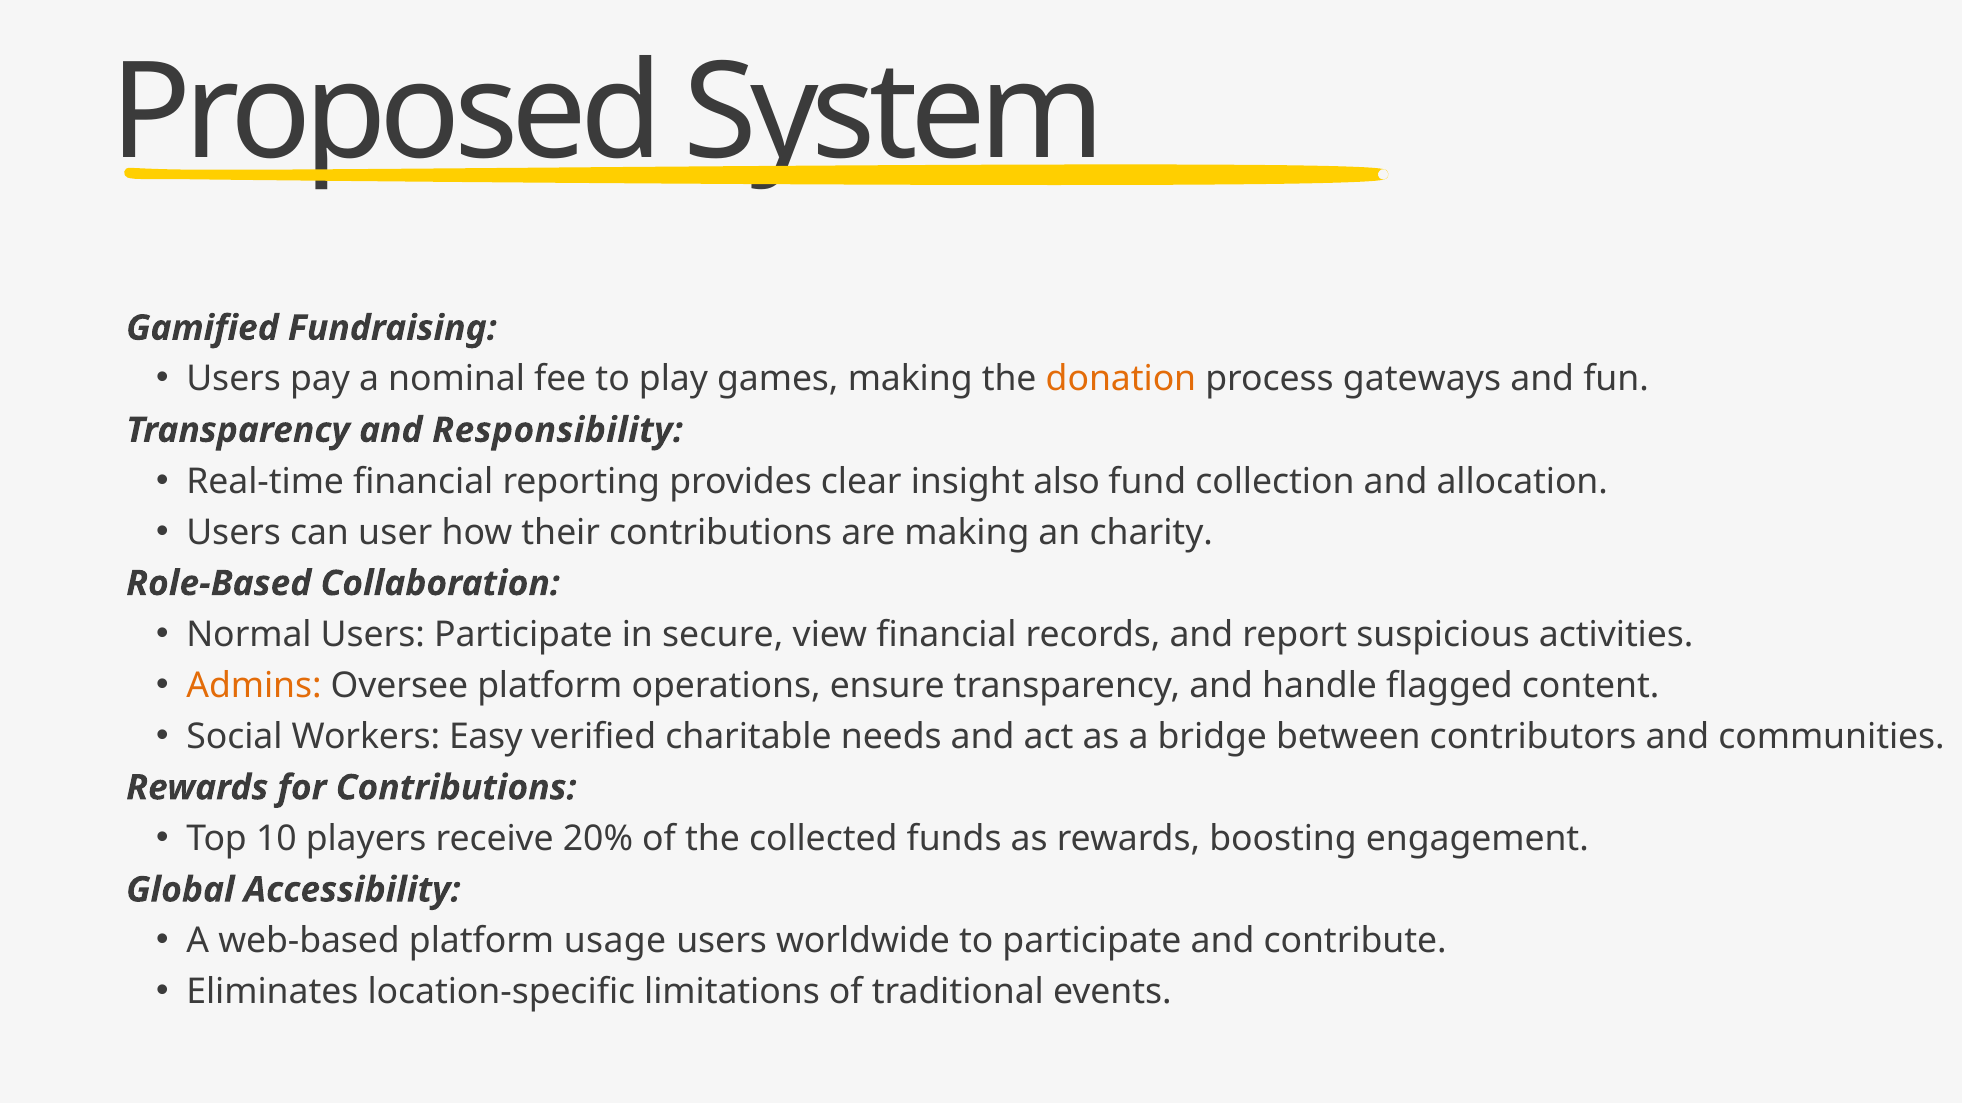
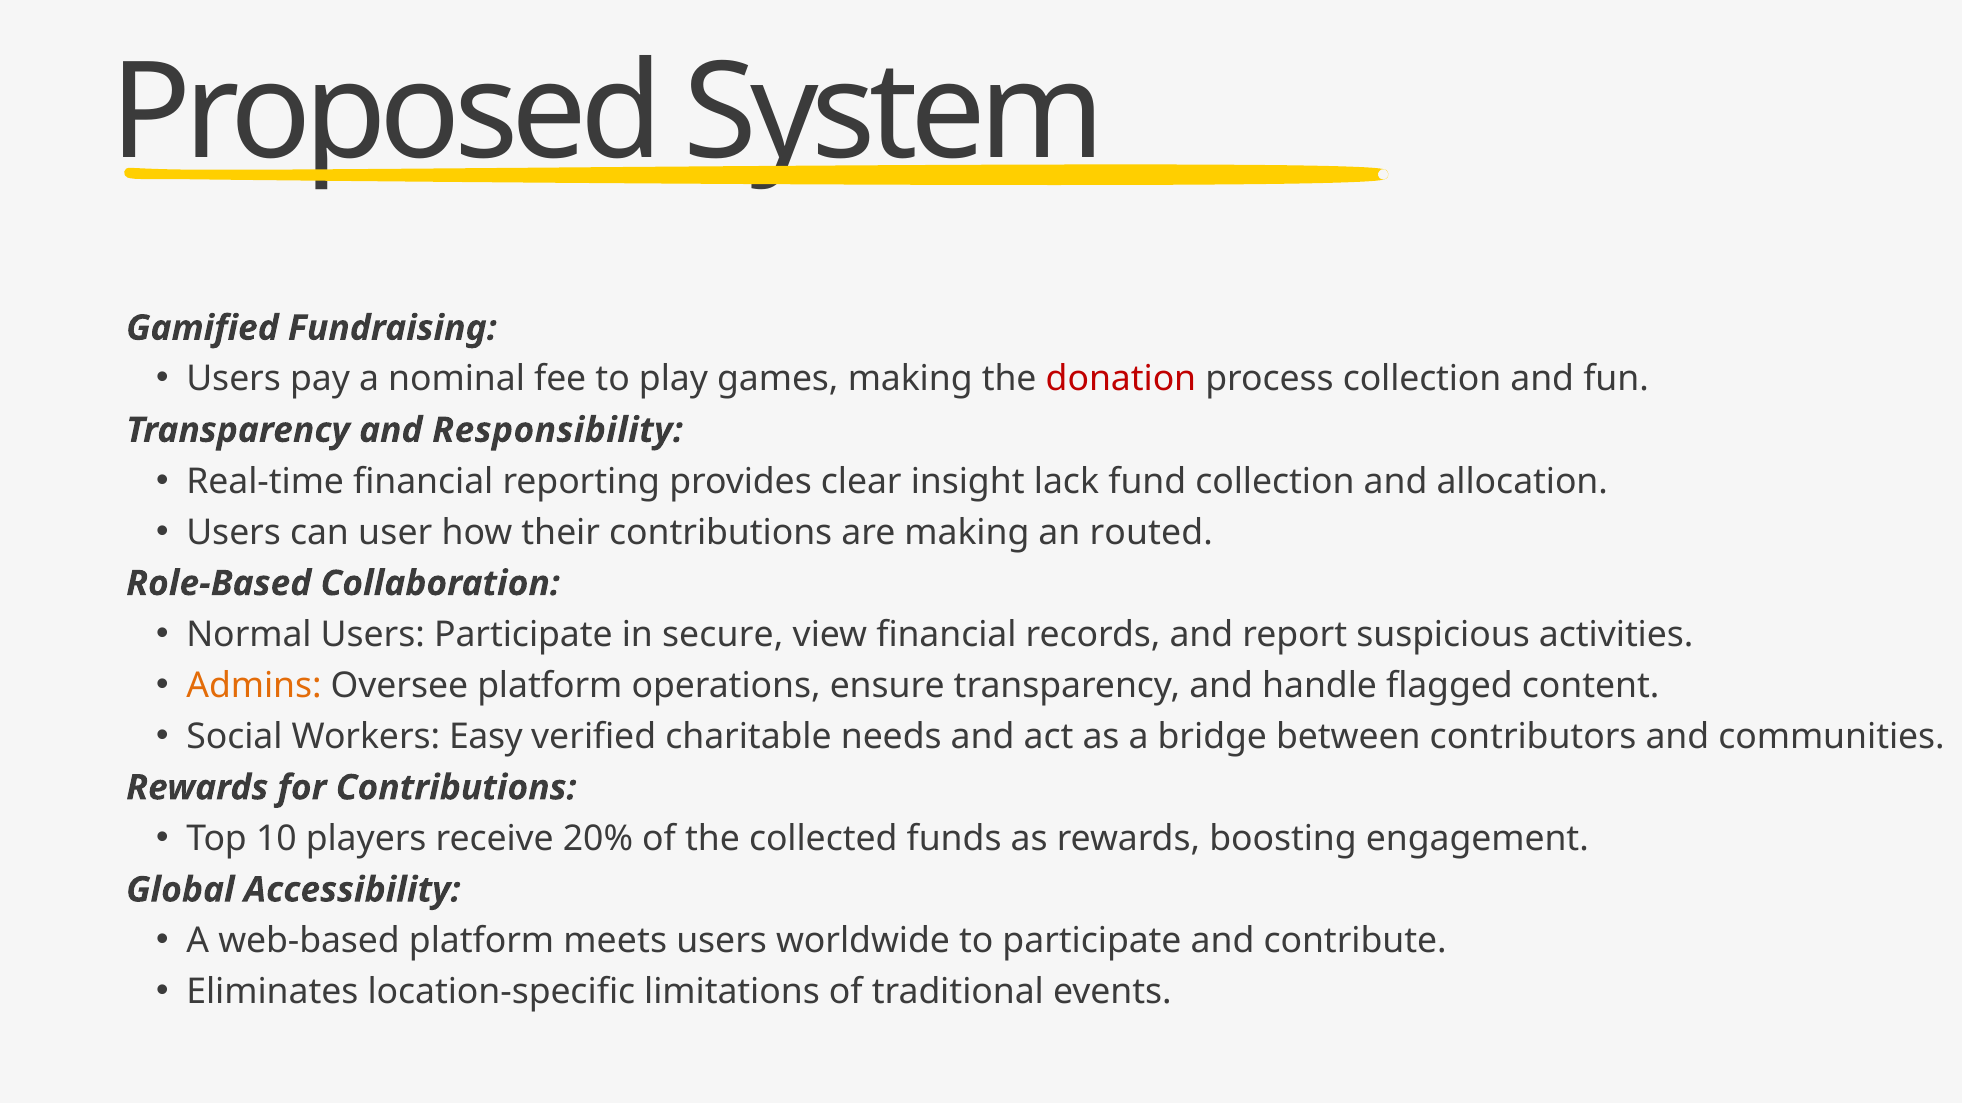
donation colour: orange -> red (1121, 379)
process gateways: gateways -> collection (1422, 379)
also: also -> lack (1066, 482)
charity: charity -> routed (1151, 533)
usage: usage -> meets (615, 941)
